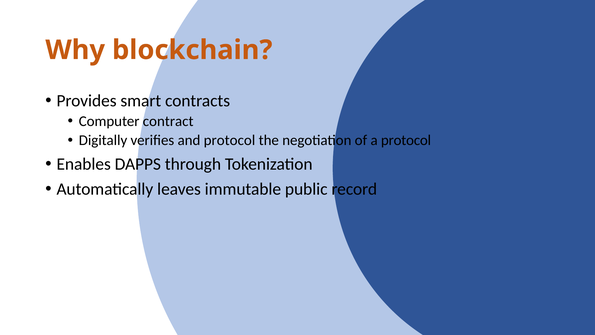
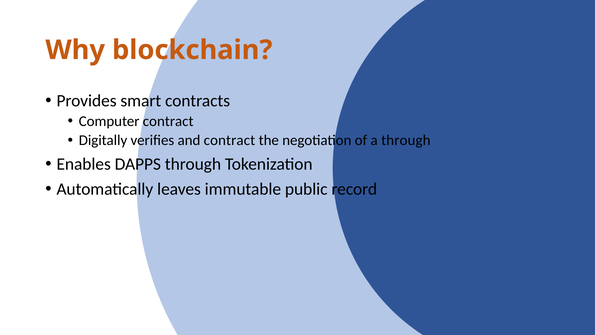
and protocol: protocol -> contract (229, 140)
a protocol: protocol -> through (406, 140)
